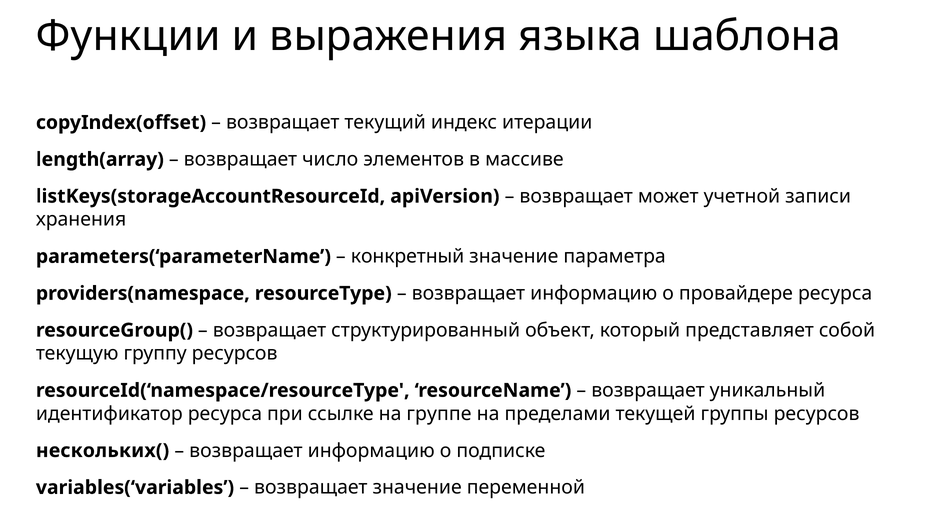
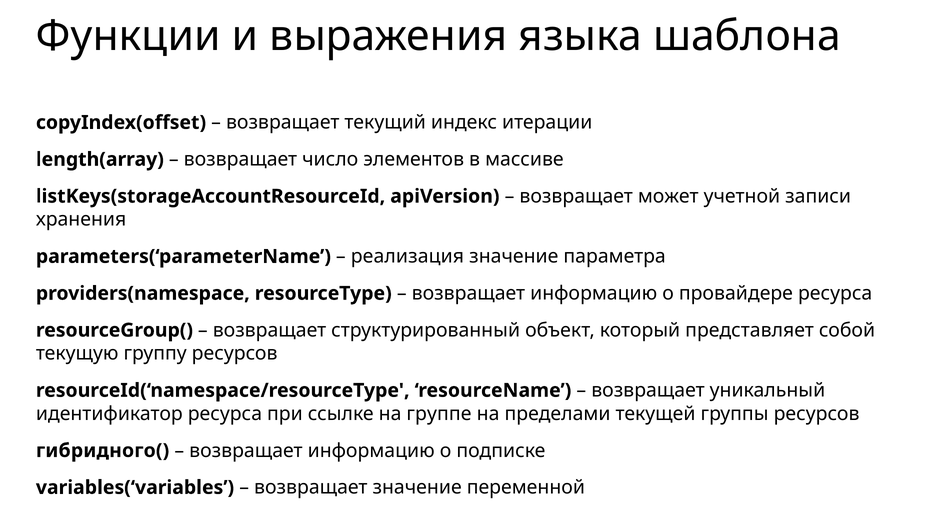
конкретный: конкретный -> реализация (407, 257)
нескольких(: нескольких( -> гибридного( (103, 451)
